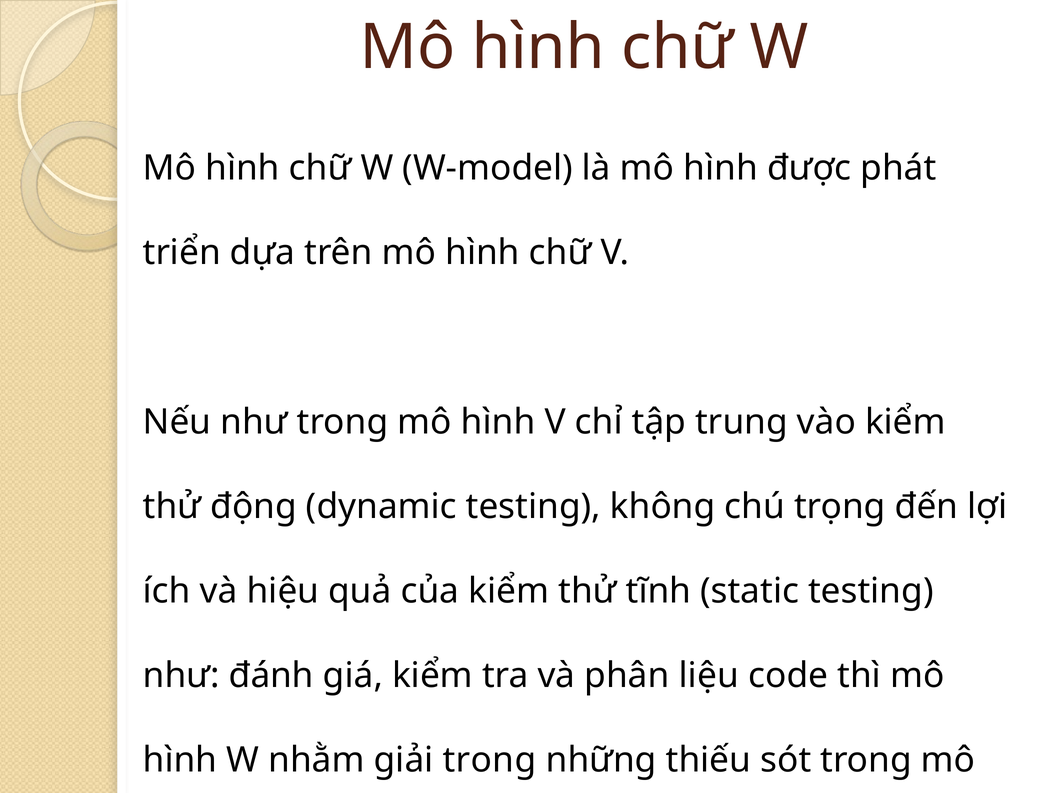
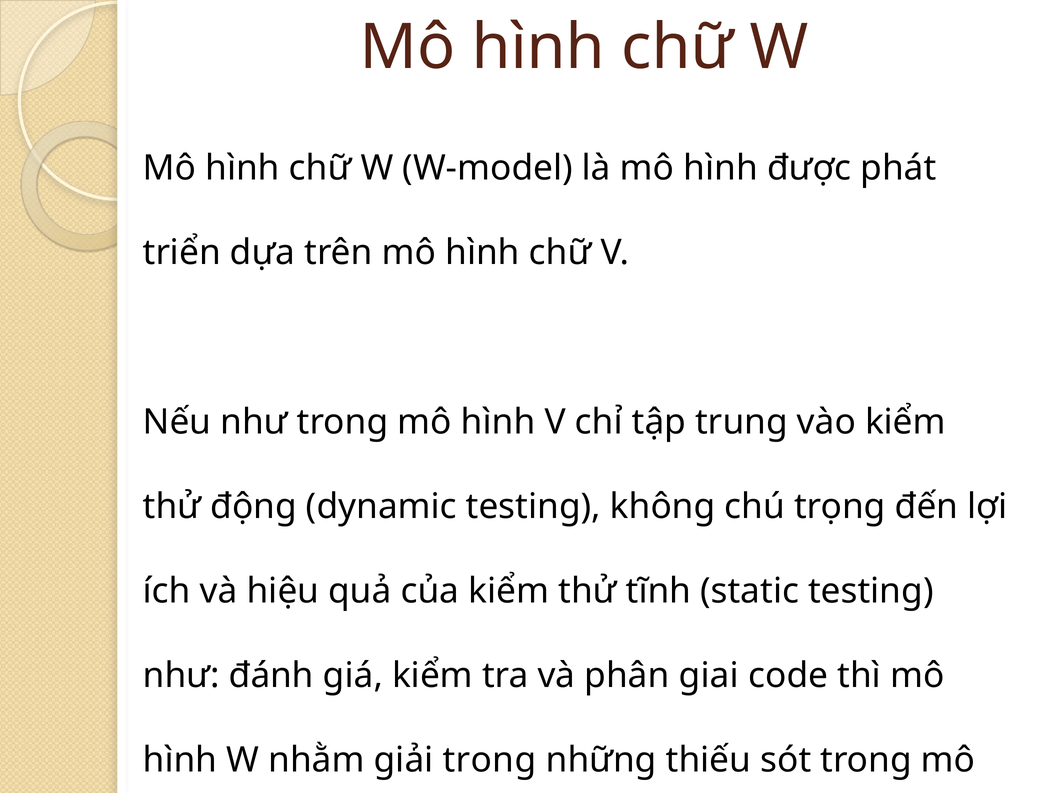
liệu: liệu -> giai (709, 676)
